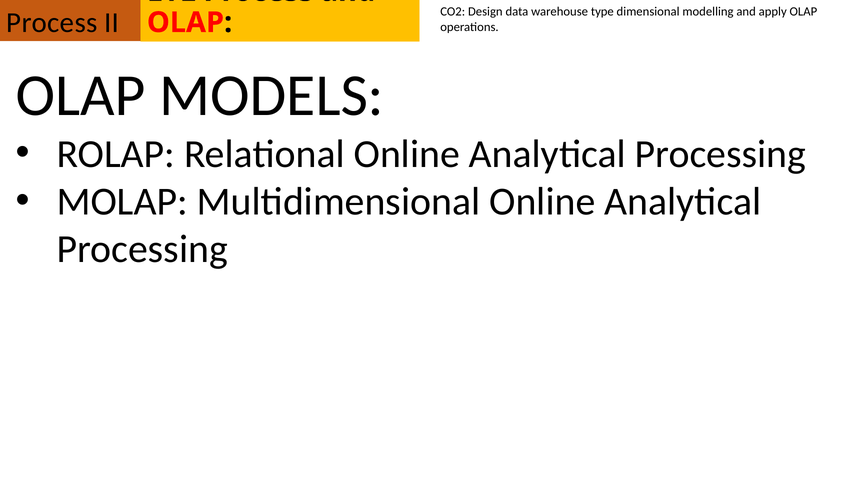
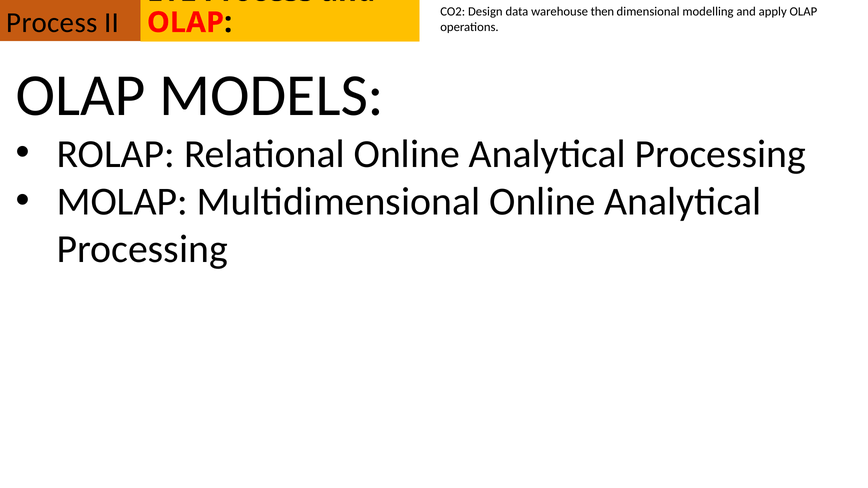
type: type -> then (602, 12)
